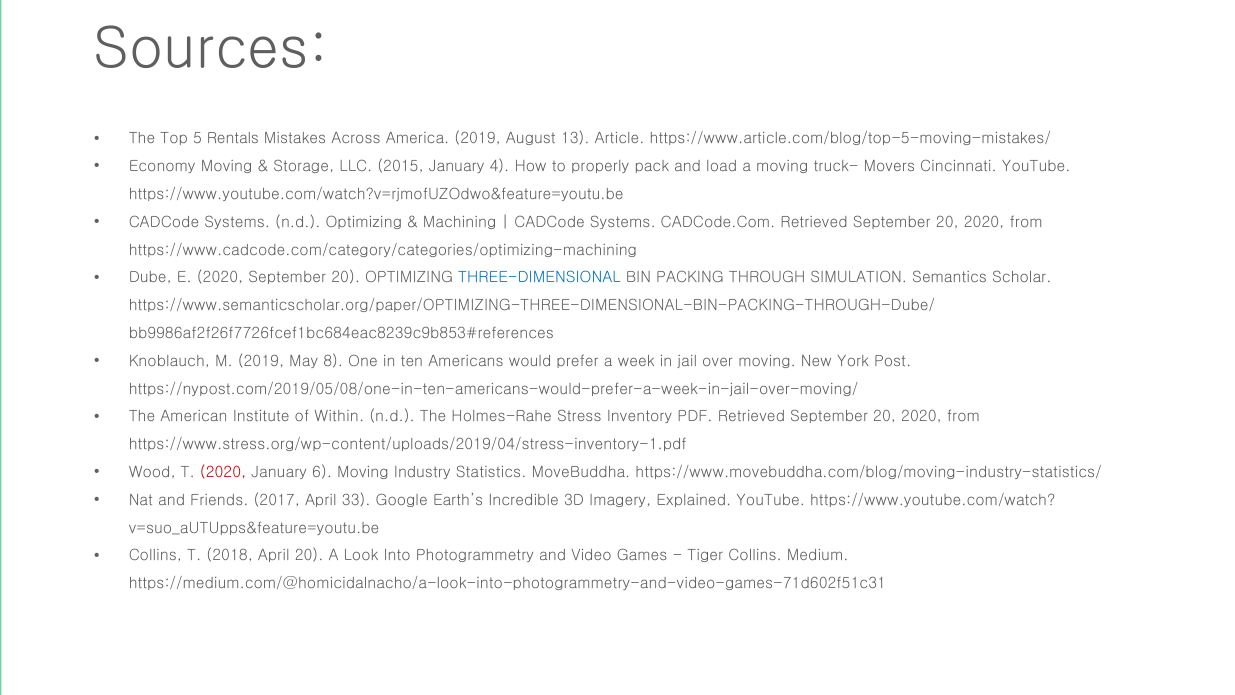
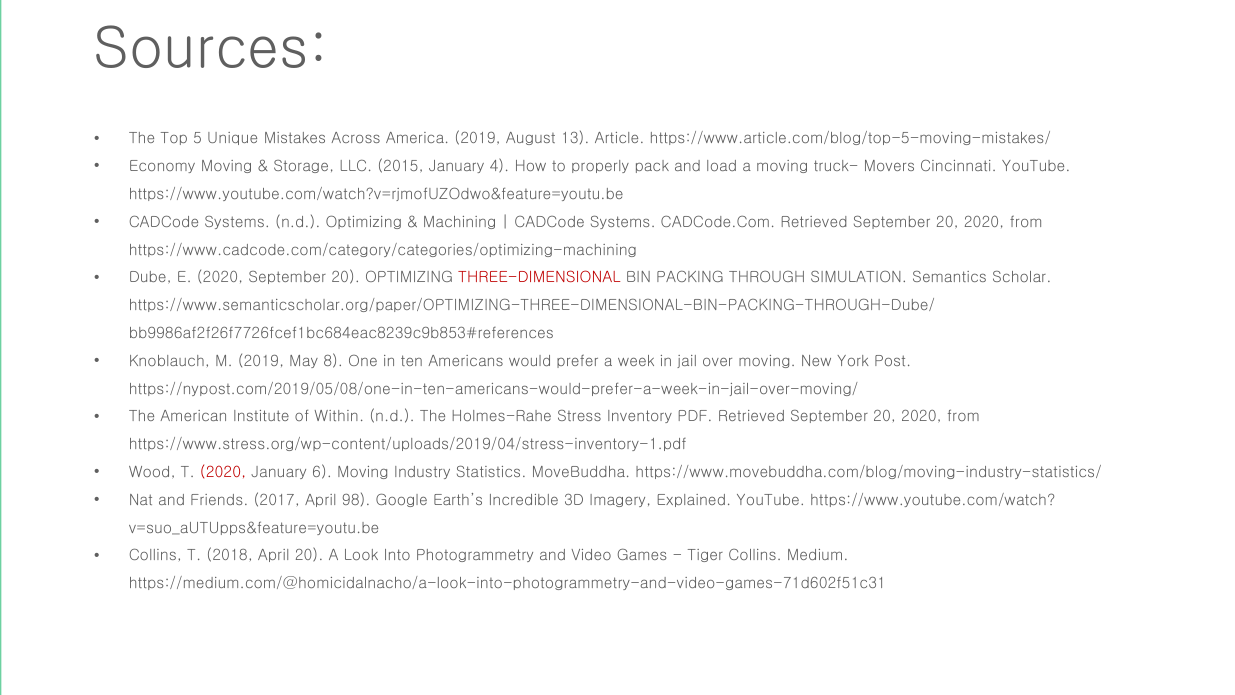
Rentals: Rentals -> Unique (233, 139)
THREE-DIMENSIONAL colour: blue -> red (539, 278)
33: 33 -> 98 (356, 500)
